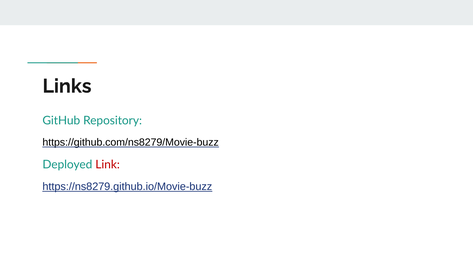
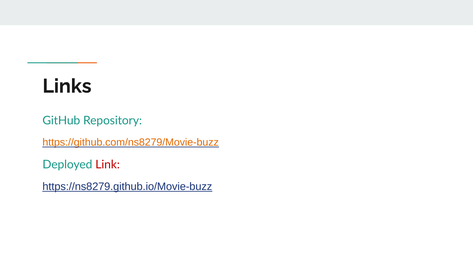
https://github.com/ns8279/Movie-buzz colour: black -> orange (131, 142)
